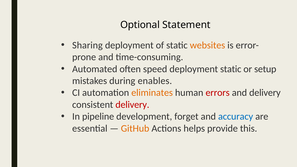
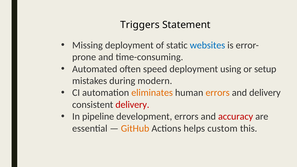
Optional: Optional -> Triggers (140, 25)
Sharing: Sharing -> Missing (87, 45)
websites colour: orange -> blue (207, 45)
deployment static: static -> using (231, 69)
enables: enables -> modern (155, 81)
errors colour: red -> orange (218, 93)
development forget: forget -> errors (186, 117)
accuracy colour: blue -> red (236, 117)
provide: provide -> custom (222, 128)
